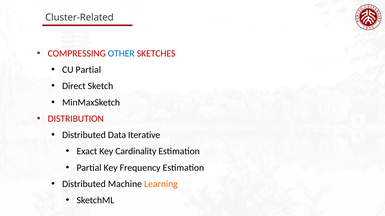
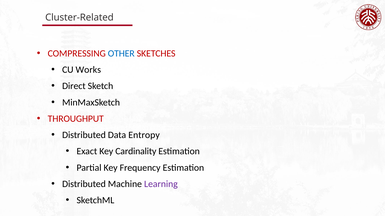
CU Partial: Partial -> Works (88, 70)
DISTRIBUTION: DISTRIBUTION -> THROUGHPUT (76, 119)
Iterative: Iterative -> Entropy (144, 135)
Learning colour: orange -> purple (161, 184)
